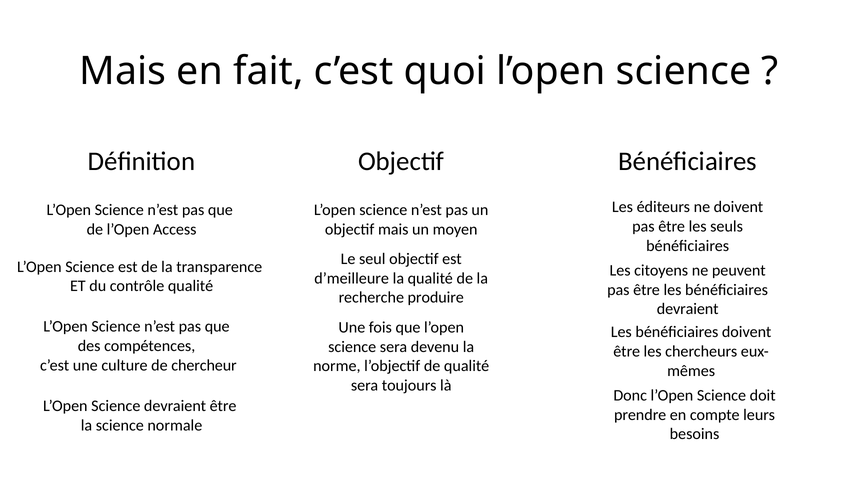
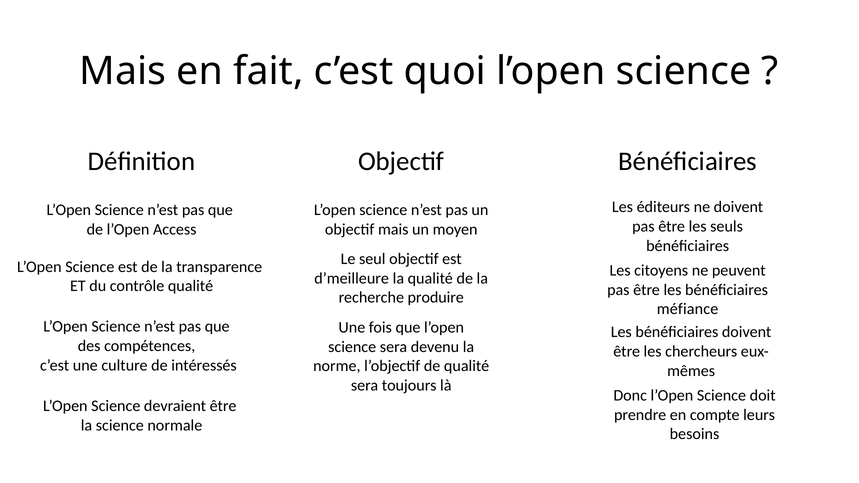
devraient: devraient -> méfiance (688, 309)
chercheur: chercheur -> intéressés (204, 365)
